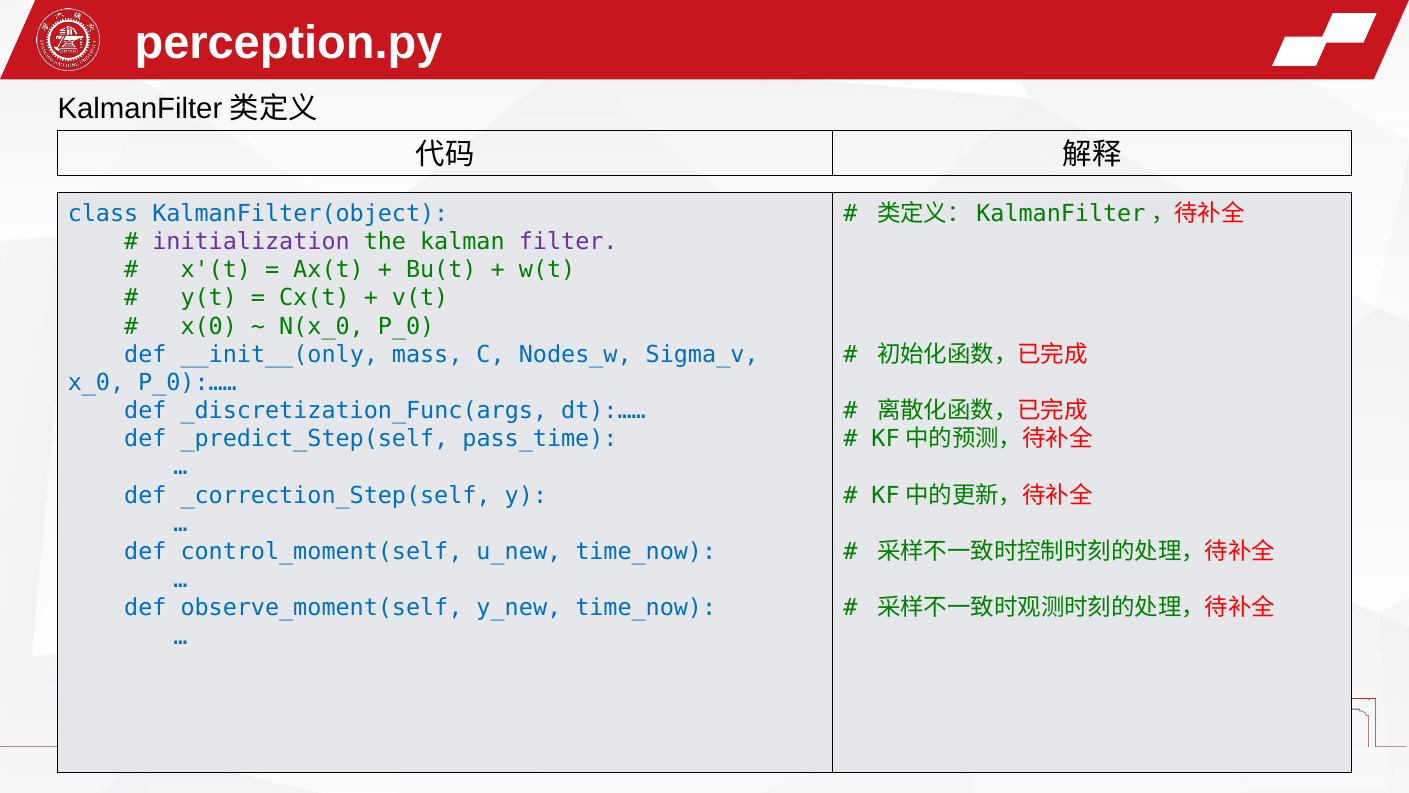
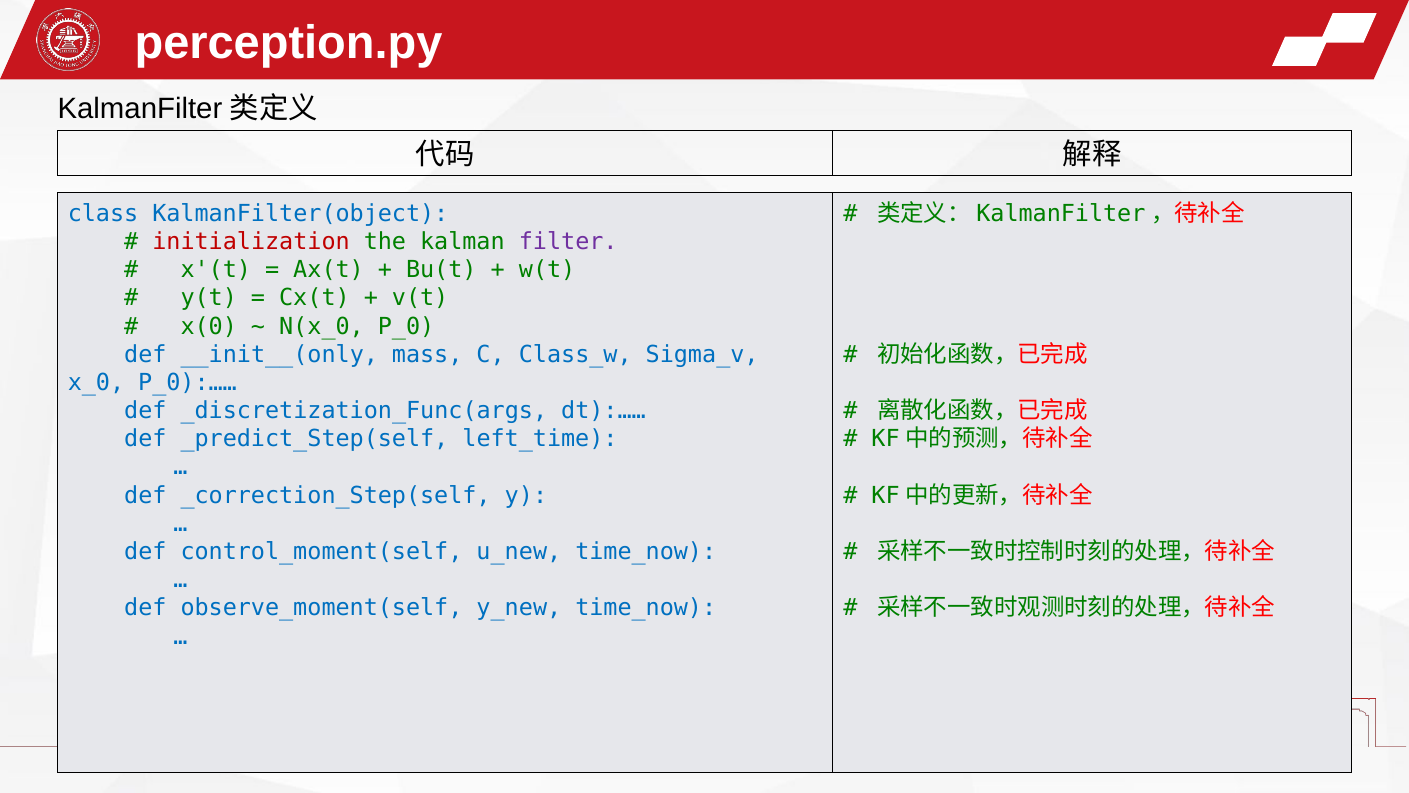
initialization colour: purple -> red (251, 242)
Nodes_w: Nodes_w -> Class_w (575, 354)
pass_time: pass_time -> left_time (540, 439)
